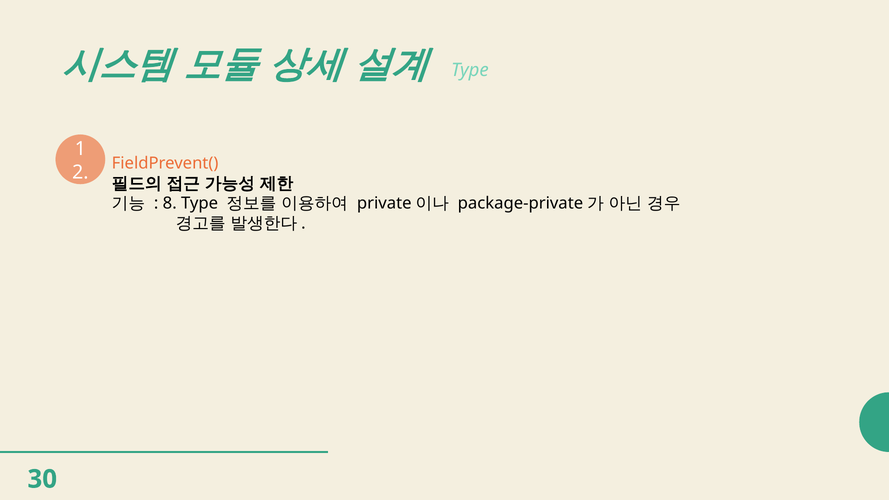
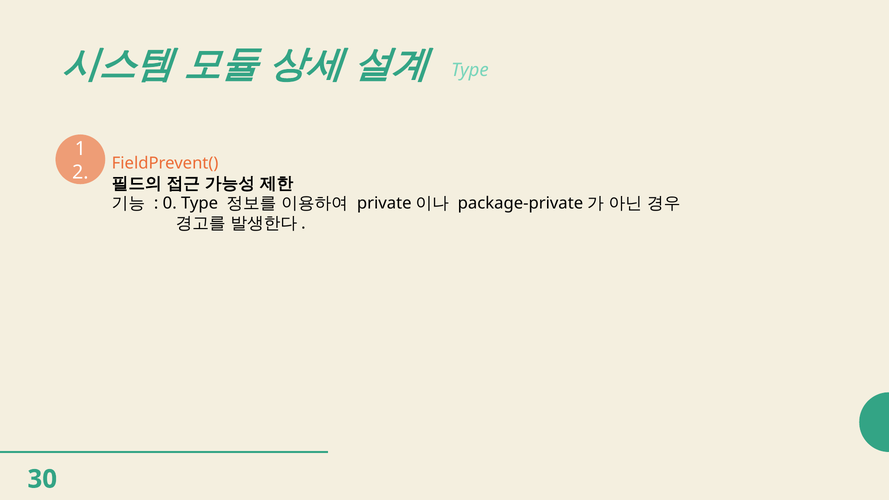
8: 8 -> 0 (170, 203)
